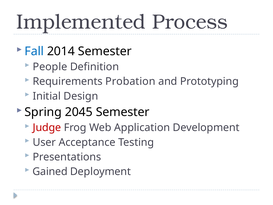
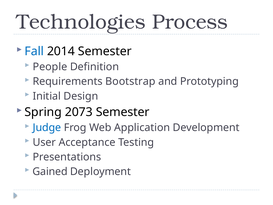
Implemented: Implemented -> Technologies (81, 22)
Probation: Probation -> Bootstrap (130, 81)
2045: 2045 -> 2073 (79, 112)
Judge colour: red -> blue (47, 127)
